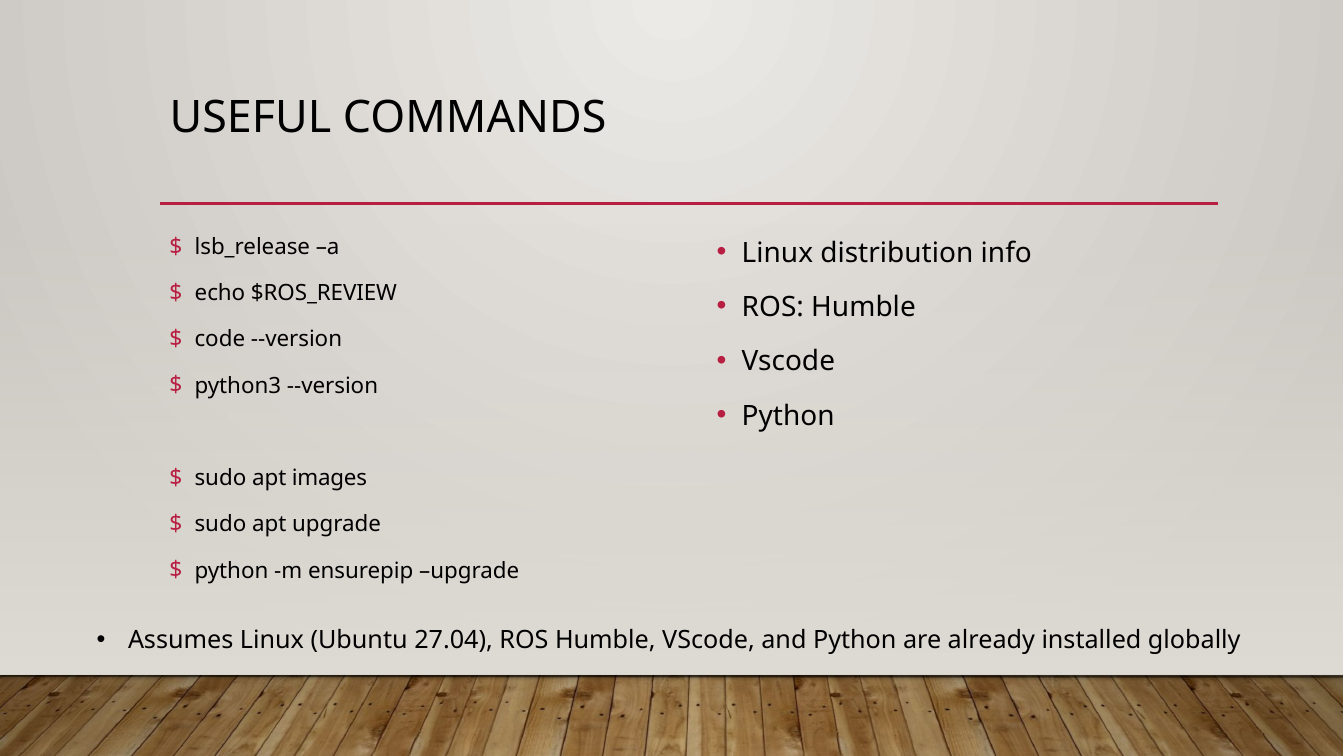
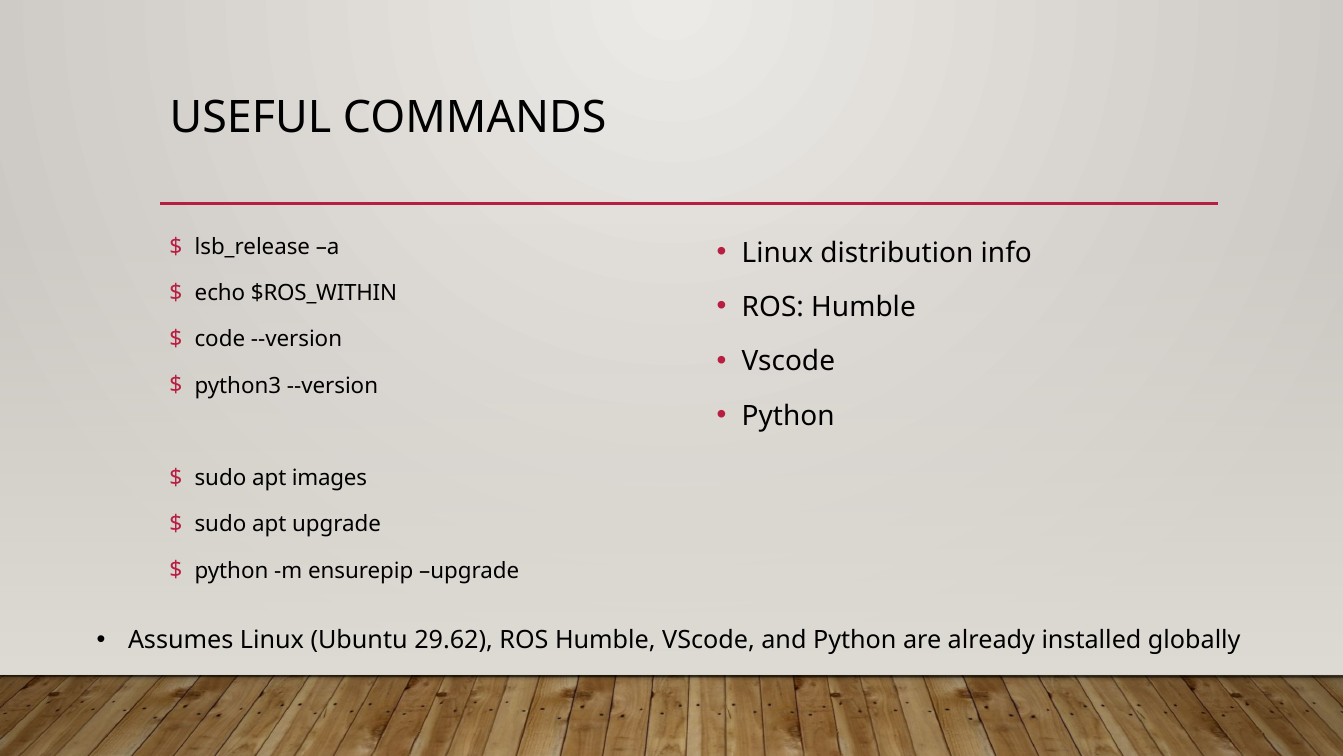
$ROS_REVIEW: $ROS_REVIEW -> $ROS_WITHIN (324, 293)
27.04: 27.04 -> 29.62 (454, 640)
